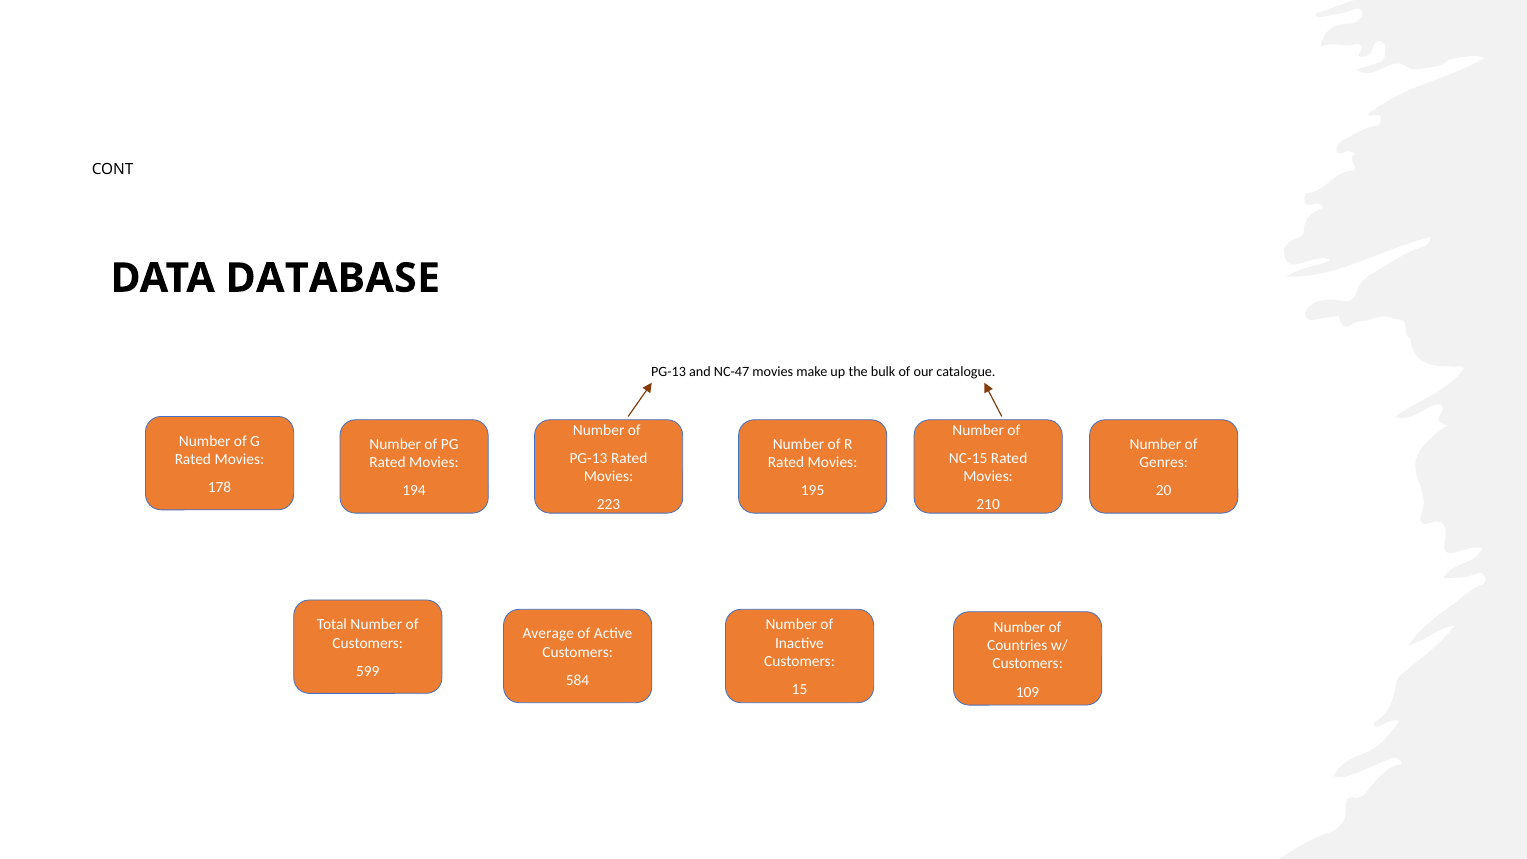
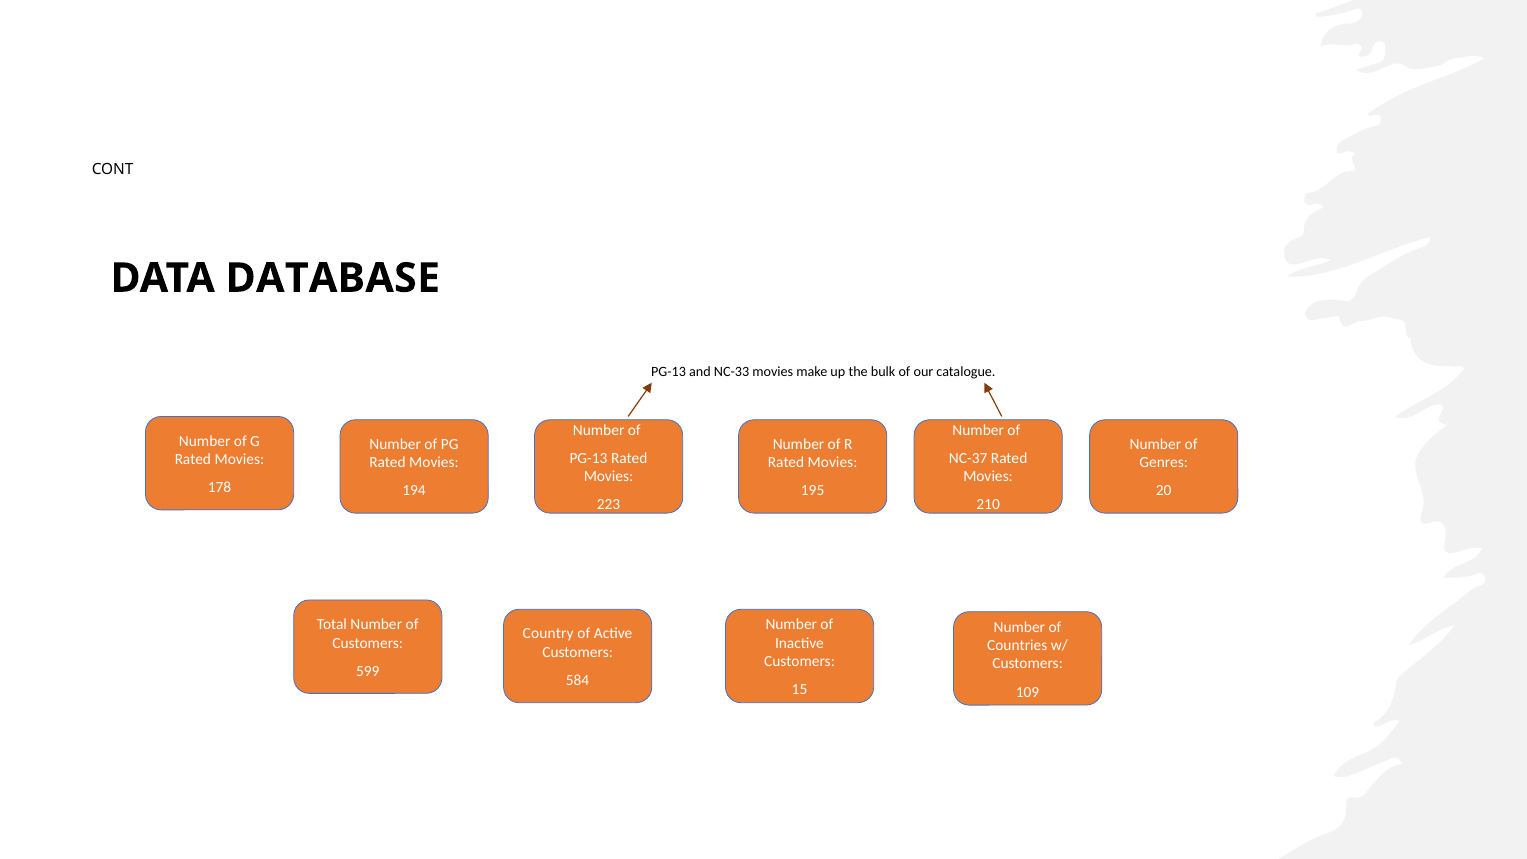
NC-47: NC-47 -> NC-33 (732, 372)
NC-15: NC-15 -> NC-37 (968, 458)
Average: Average -> Country (548, 634)
